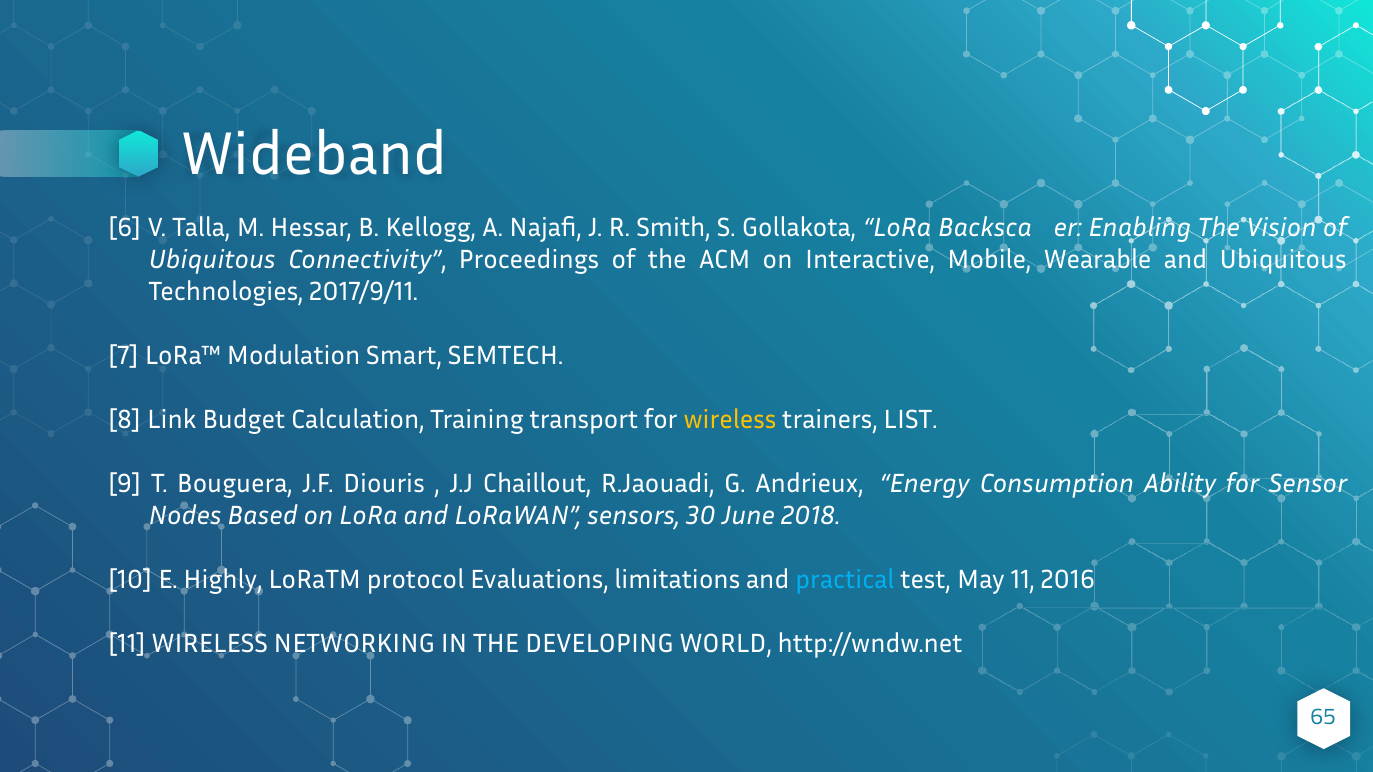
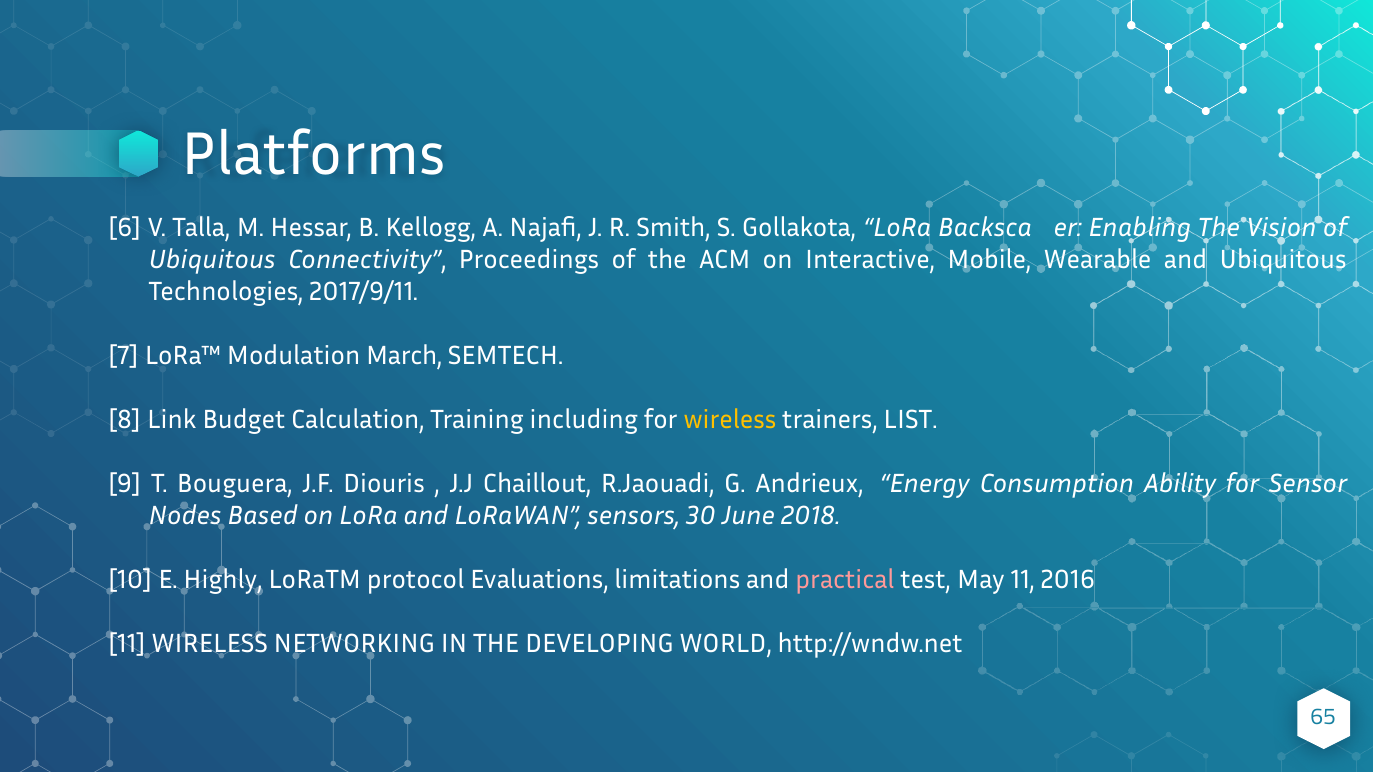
Wideband: Wideband -> Platforms (314, 154)
Smart: Smart -> March (404, 356)
transport: transport -> including (584, 420)
practical colour: light blue -> pink (845, 580)
